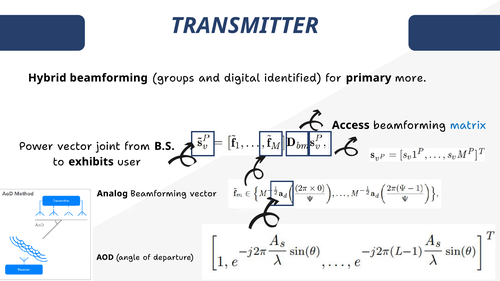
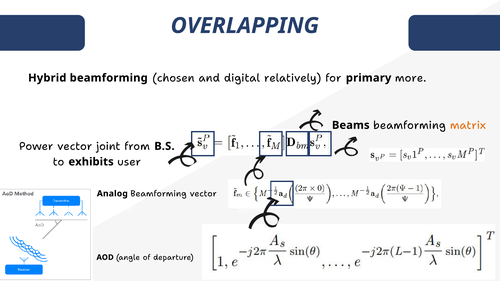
TRANSMITTER: TRANSMITTER -> OVERLAPPING (245, 26)
groups: groups -> chosen (173, 78)
identified: identified -> relatively (293, 78)
Access: Access -> Beams (351, 125)
matrix colour: blue -> orange (468, 125)
